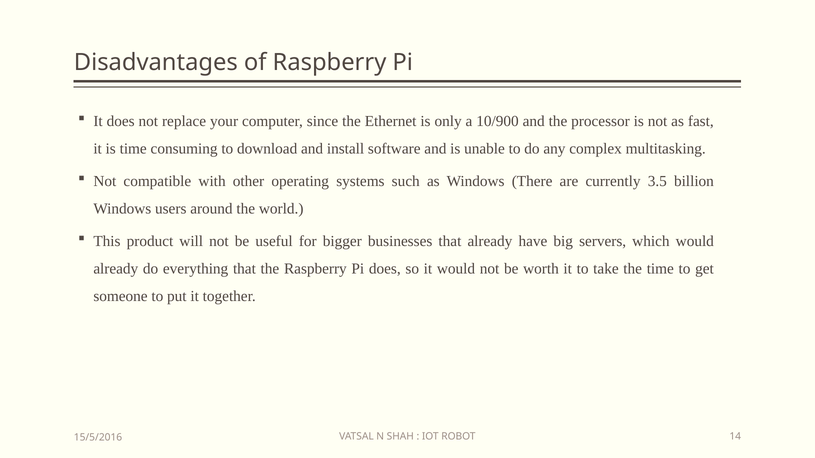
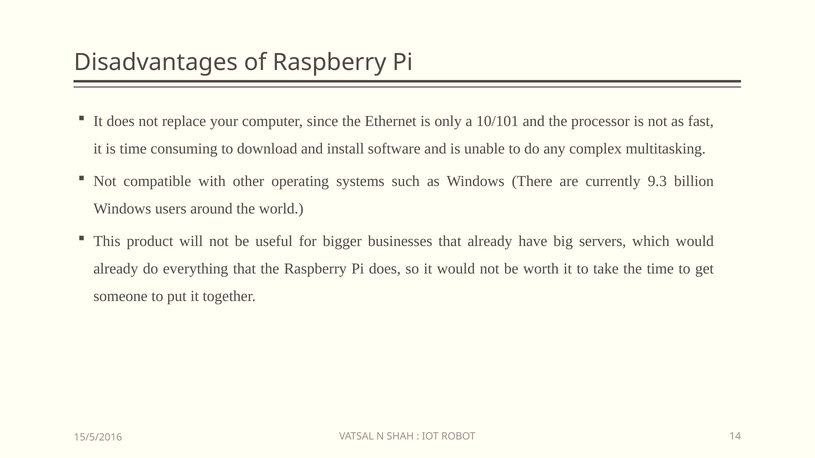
10/900: 10/900 -> 10/101 (497, 121)
3.5: 3.5 -> 9.3 (657, 181)
